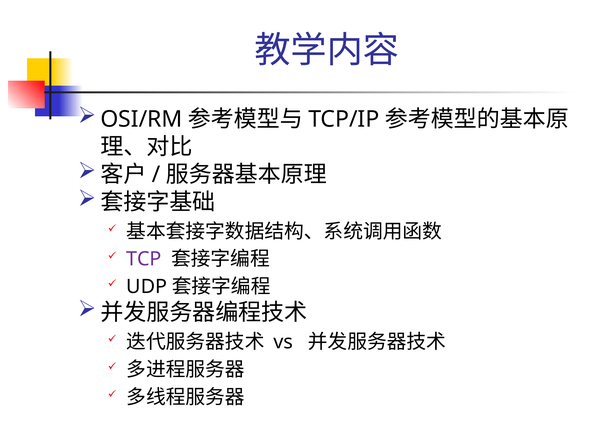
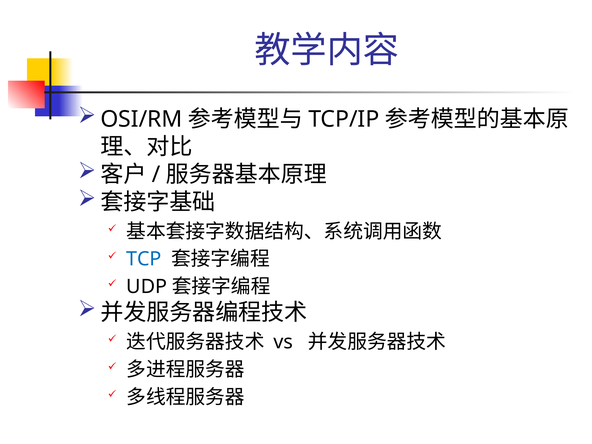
TCP colour: purple -> blue (144, 259)
